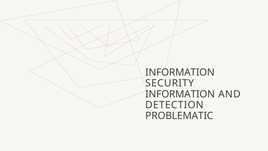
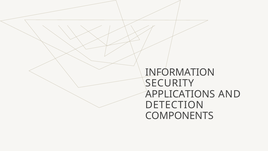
INFORMATION: INFORMATION -> APPLICATIONS (180, 94)
PROBLEMATIC: PROBLEMATIC -> COMPONENTS (179, 116)
